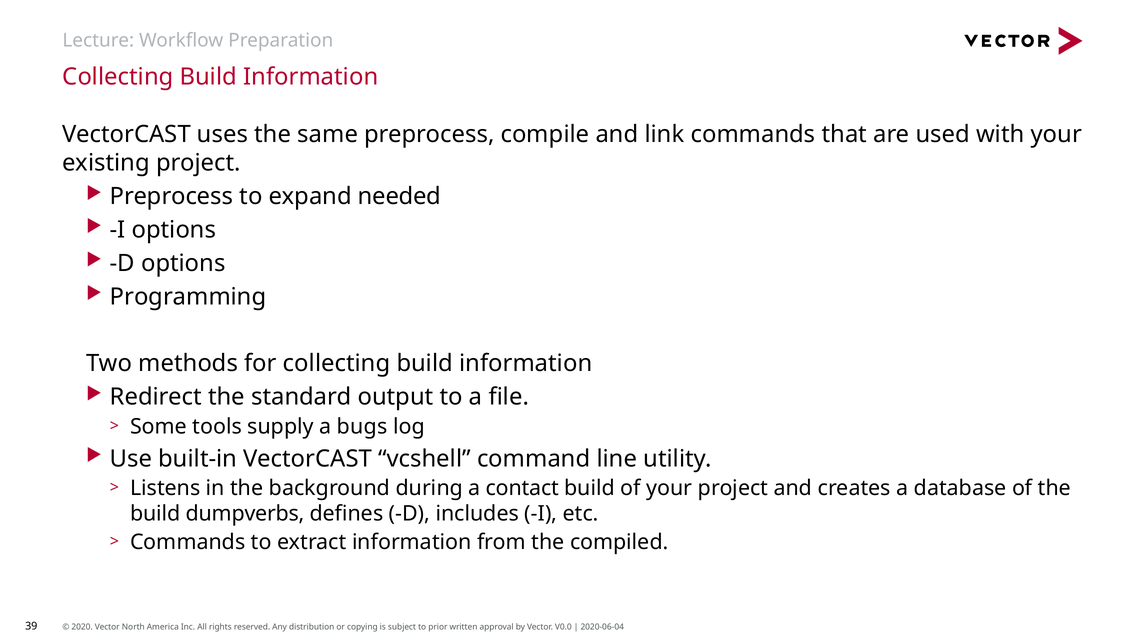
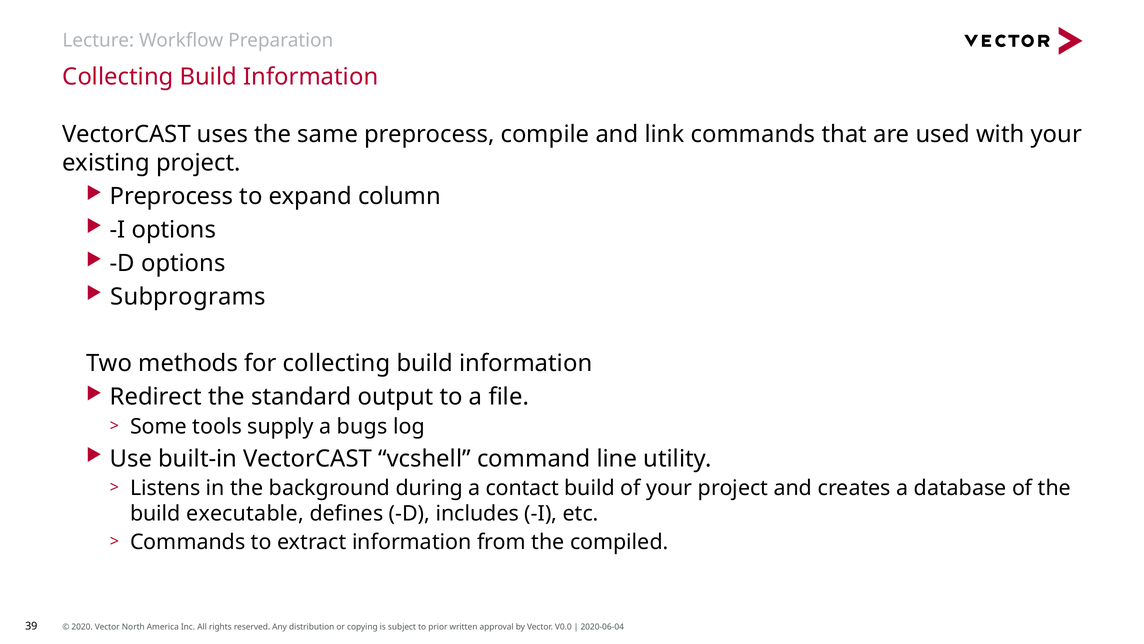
needed: needed -> column (399, 196)
Programming: Programming -> Subprograms (188, 297)
dumpverbs: dumpverbs -> executable (245, 513)
